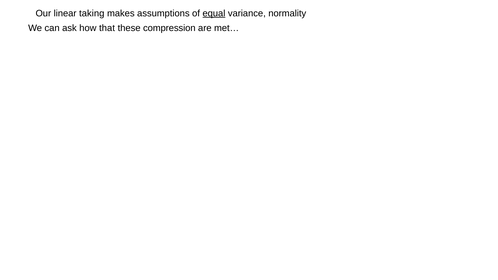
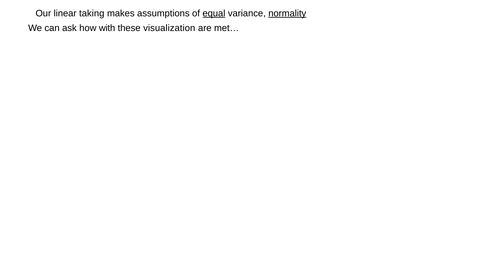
normality underline: none -> present (287, 13)
that: that -> with (107, 28)
compression: compression -> visualization (169, 28)
